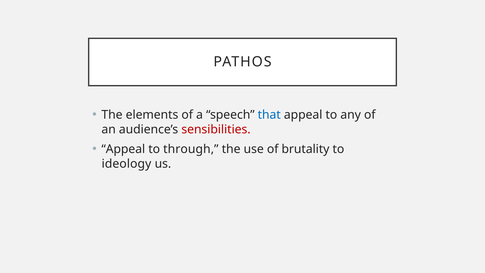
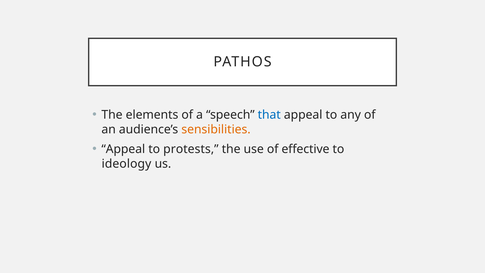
sensibilities colour: red -> orange (216, 129)
through: through -> protests (191, 149)
brutality: brutality -> effective (306, 149)
